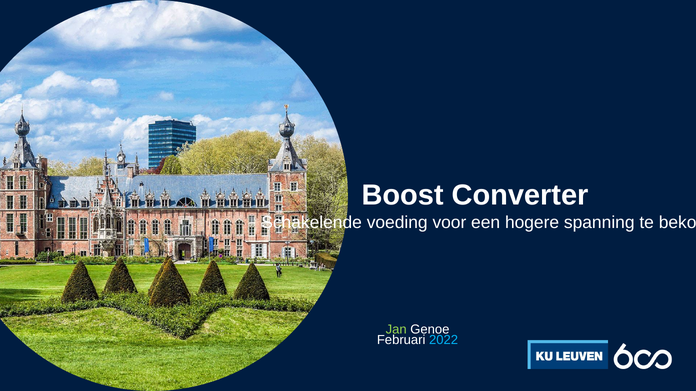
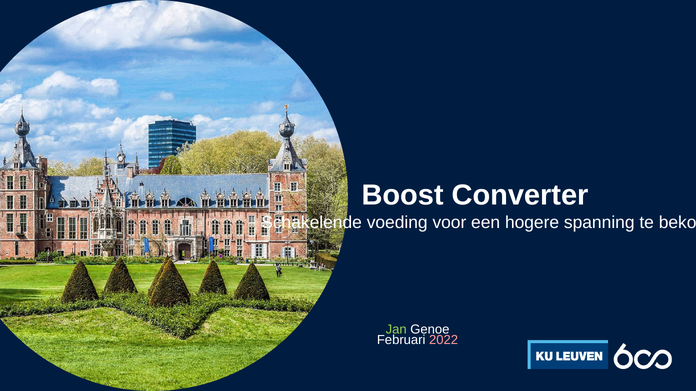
2022 colour: light blue -> pink (444, 340)
